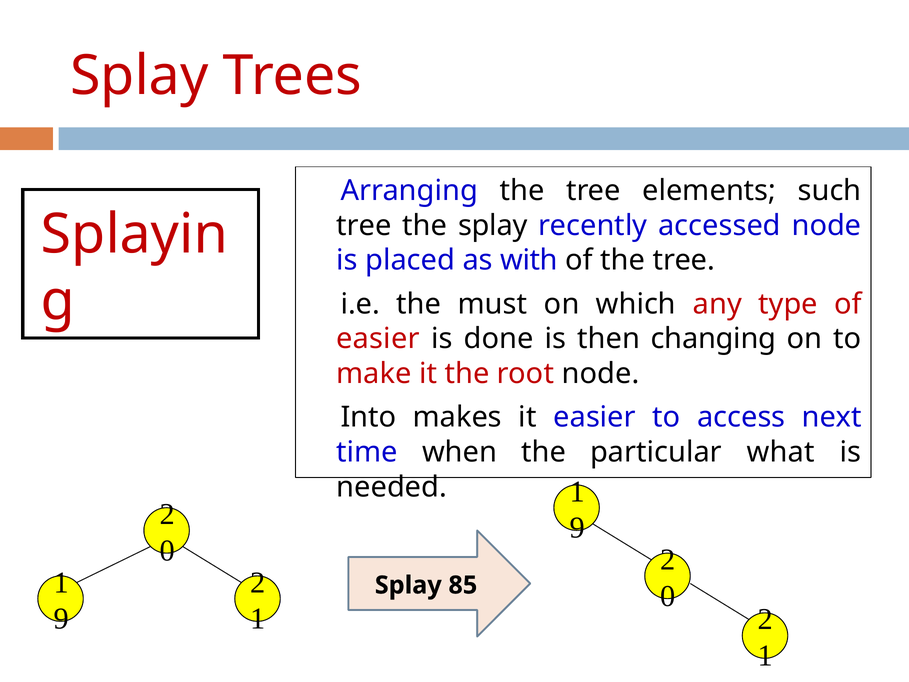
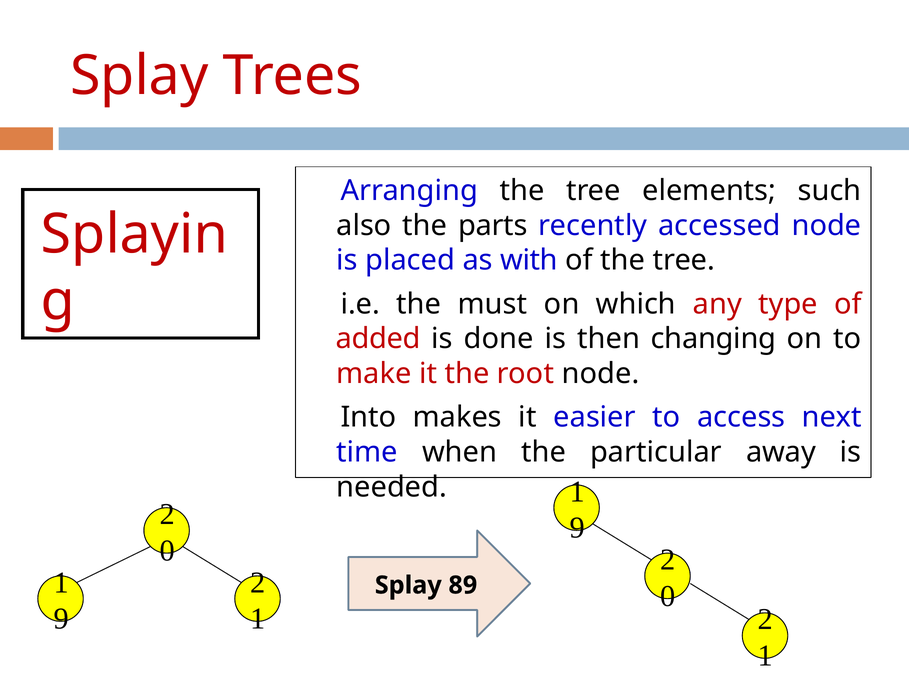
tree: tree -> also (364, 225)
the splay: splay -> parts (493, 225)
easier: easier -> added (378, 339)
what: what -> away (781, 452)
85: 85 -> 89 (463, 585)
